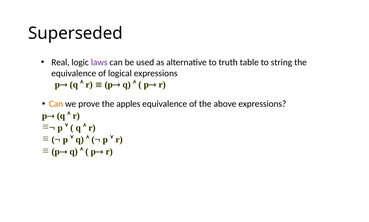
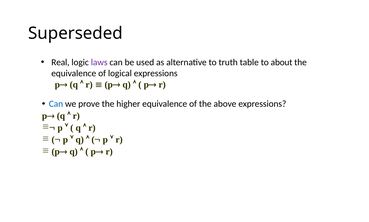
string: string -> about (282, 62)
Can colour: orange -> blue (56, 104)
apples: apples -> higher (128, 104)
